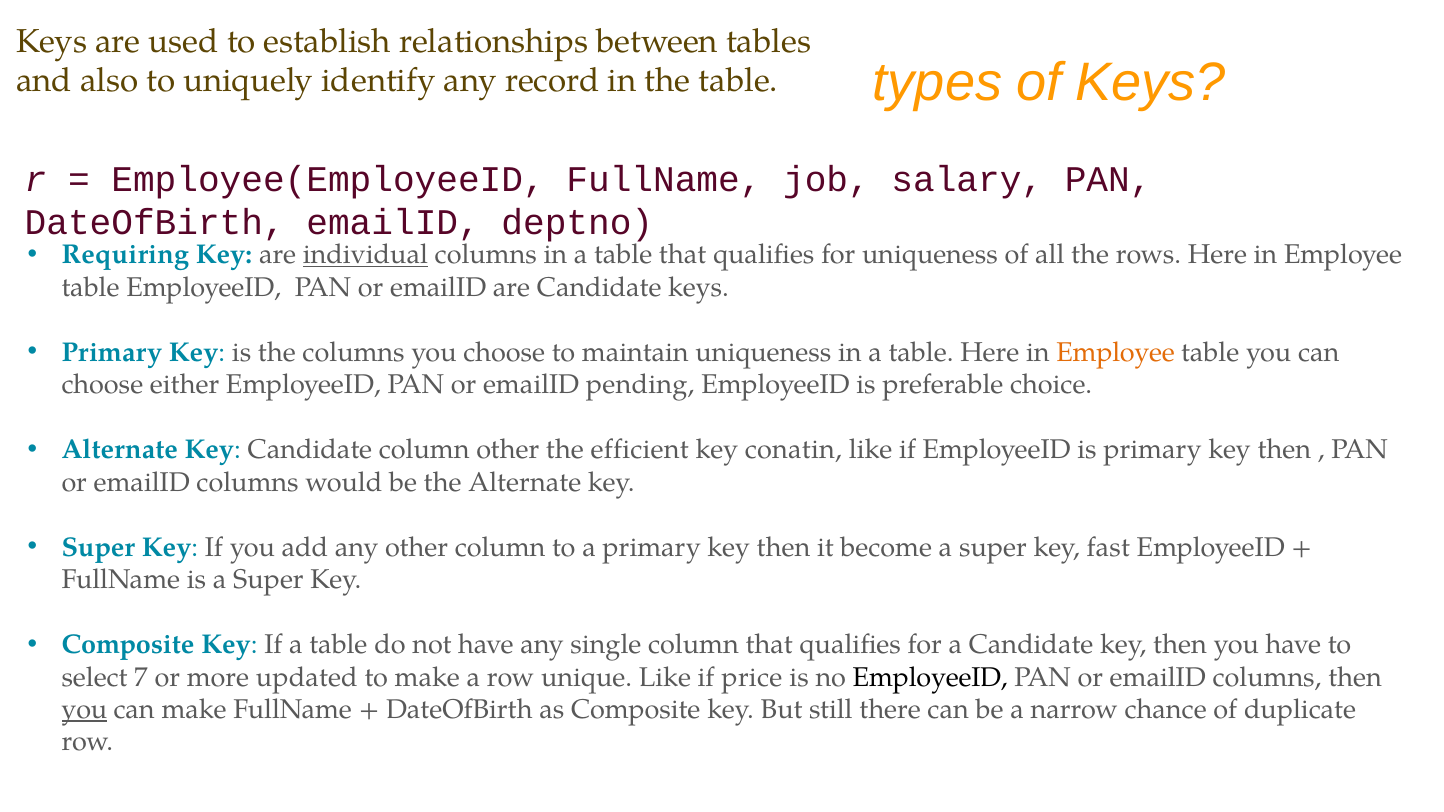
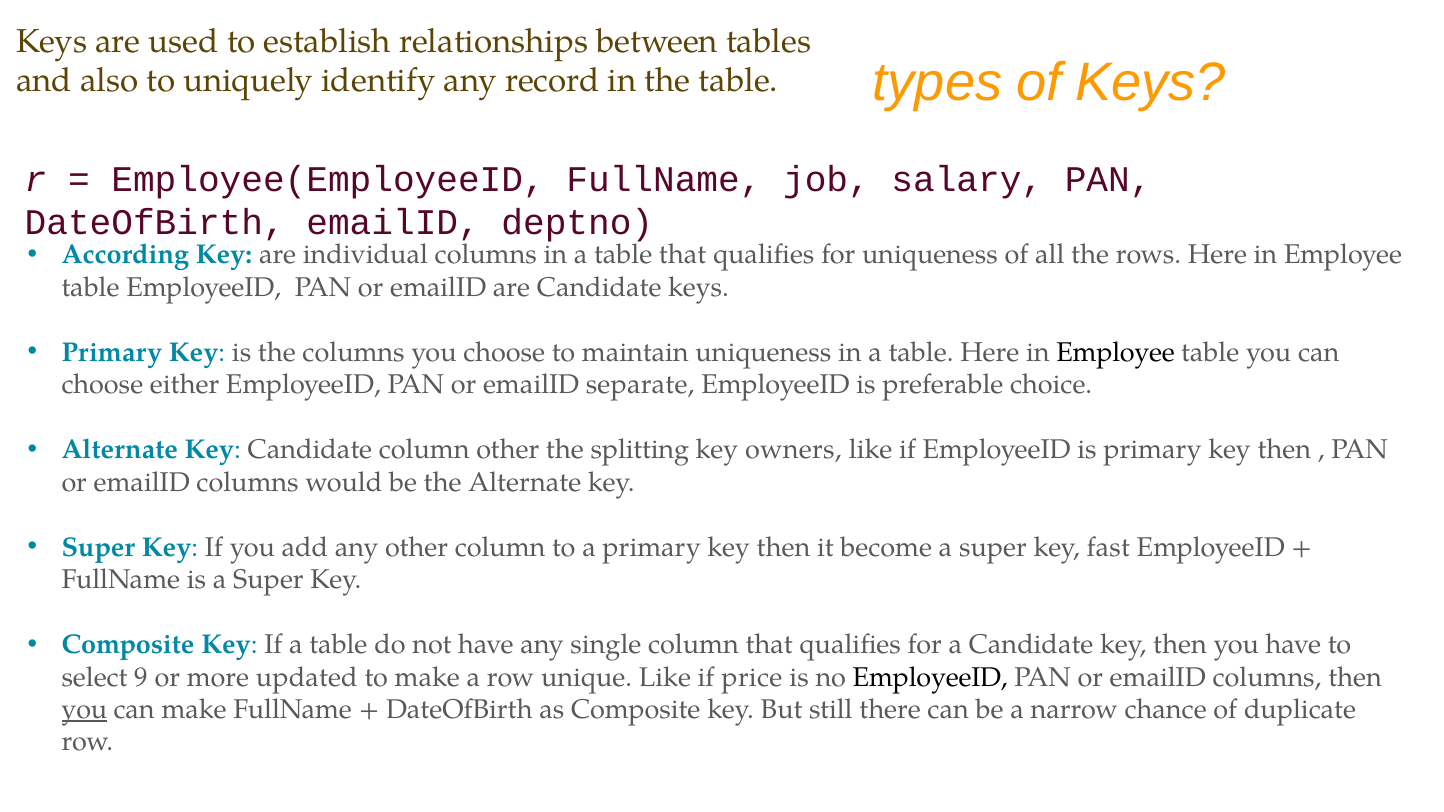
Requiring: Requiring -> According (125, 255)
individual underline: present -> none (365, 255)
Employee colour: orange -> black (1116, 352)
pending: pending -> separate (640, 385)
efficient: efficient -> splitting (640, 450)
conatin: conatin -> owners (793, 450)
7: 7 -> 9 (141, 677)
